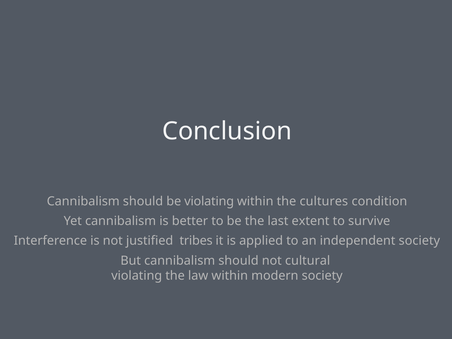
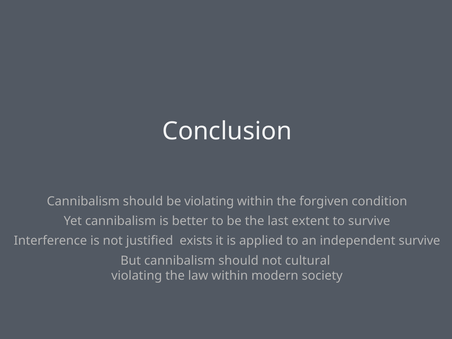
cultures: cultures -> forgiven (324, 201)
tribes: tribes -> exists (196, 241)
independent society: society -> survive (419, 241)
